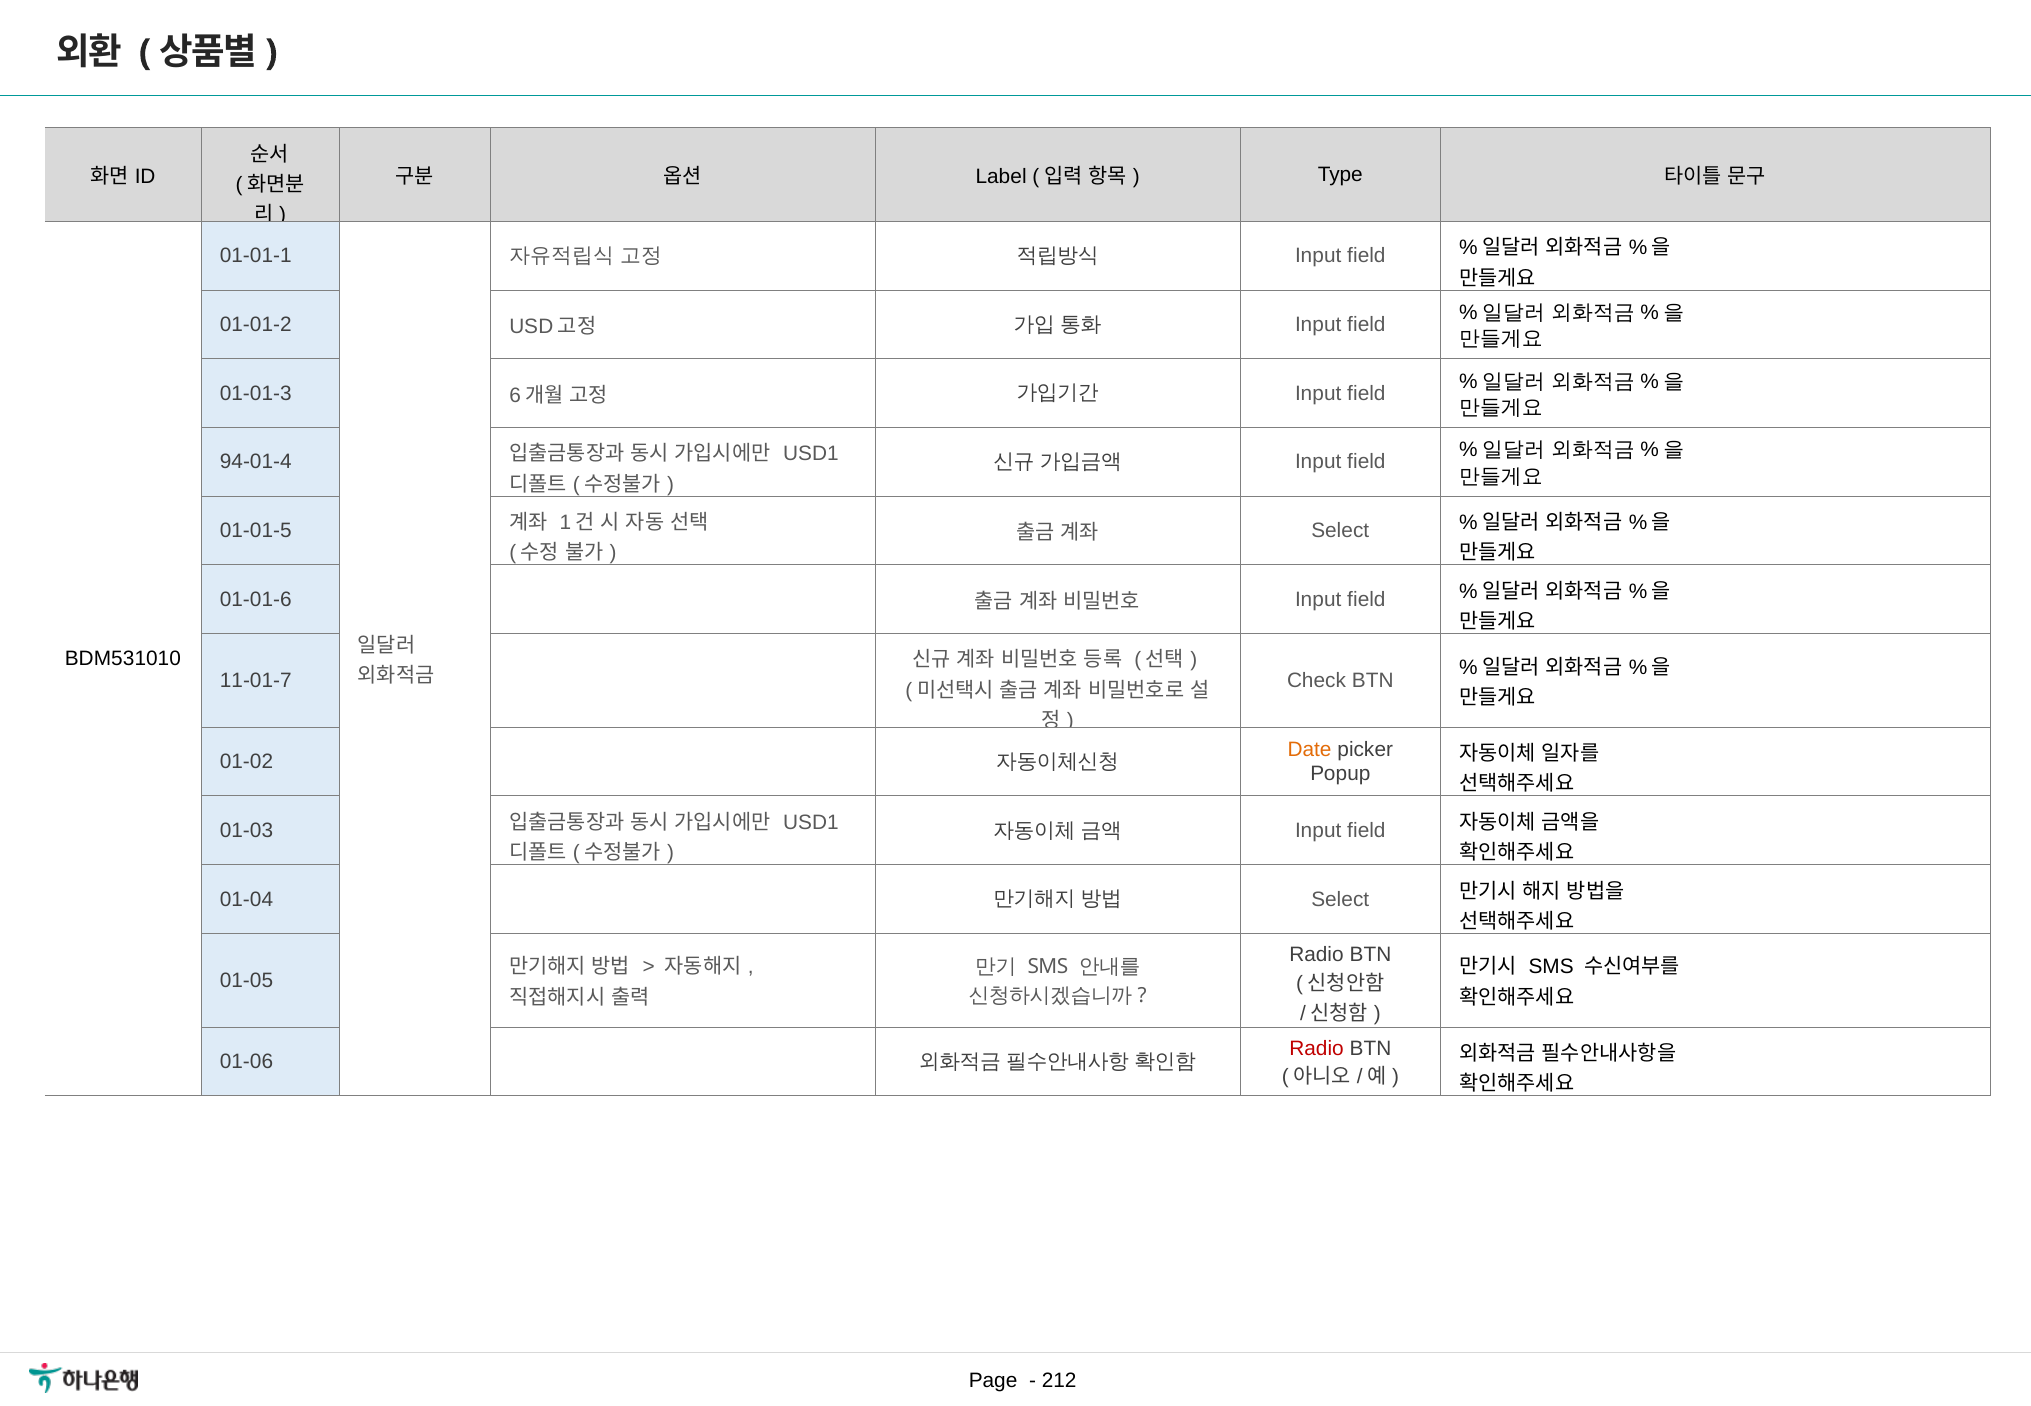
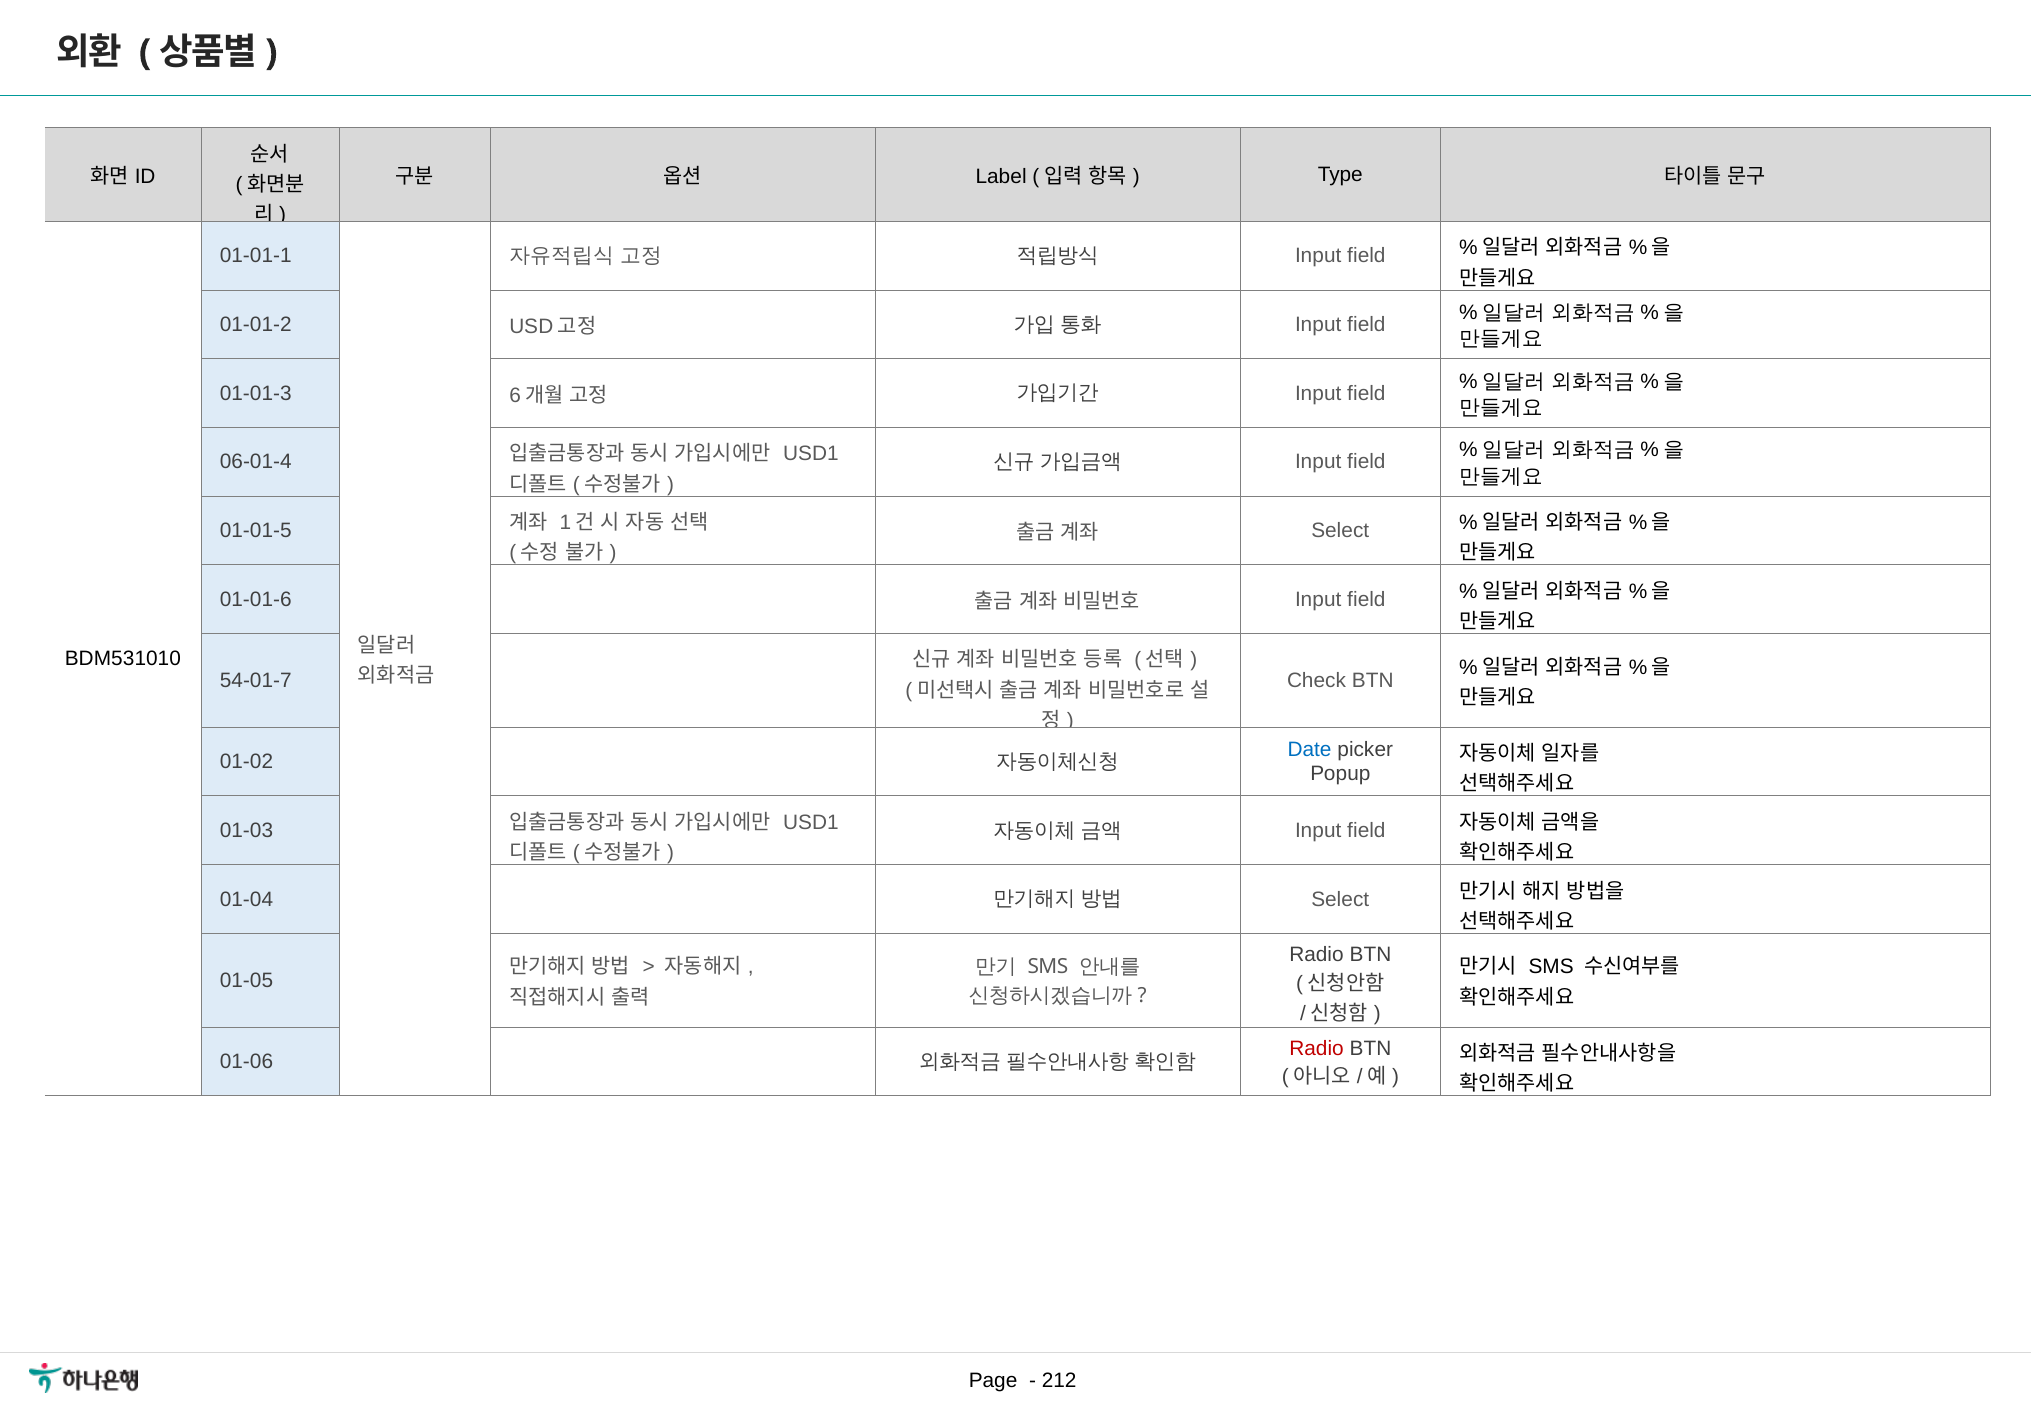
94-01-4: 94-01-4 -> 06-01-4 (256, 462)
11-01-7: 11-01-7 -> 54-01-7 (256, 681)
Date colour: orange -> blue (1310, 750)
